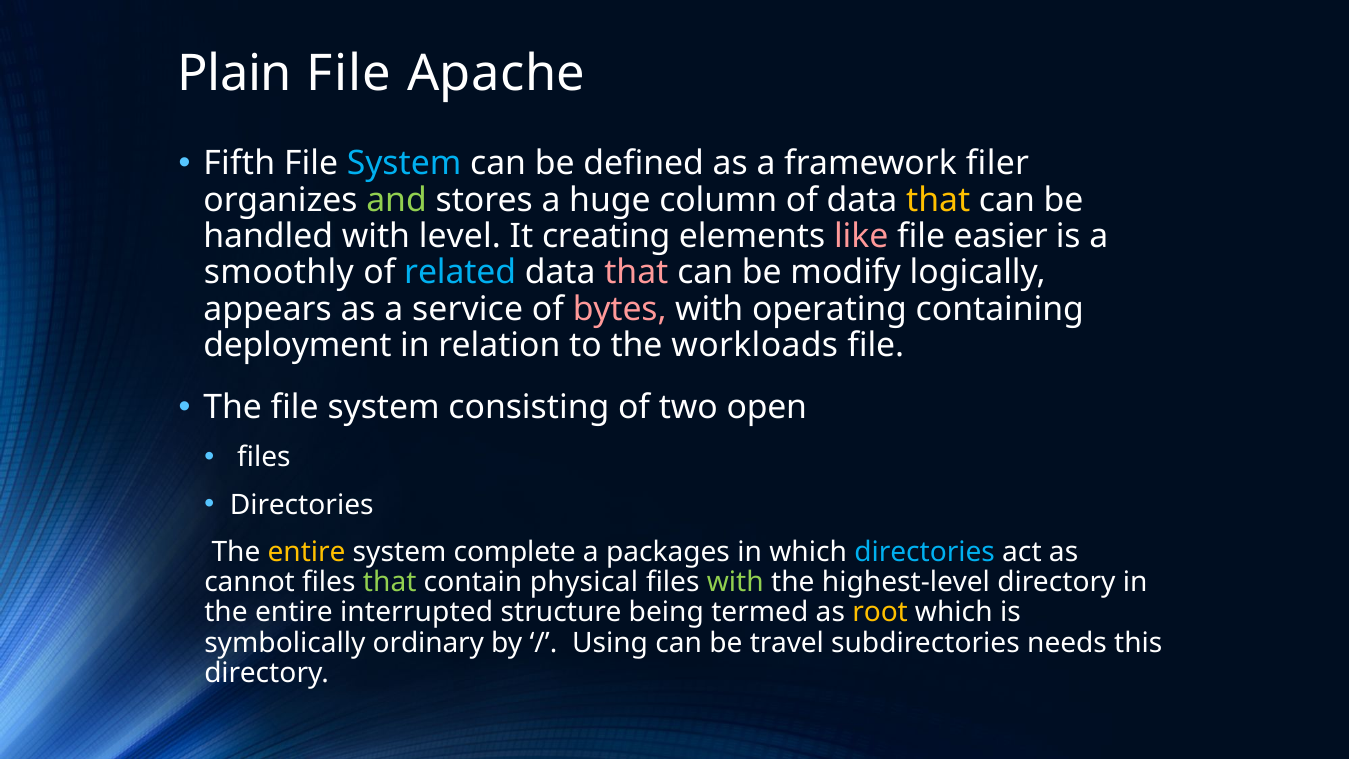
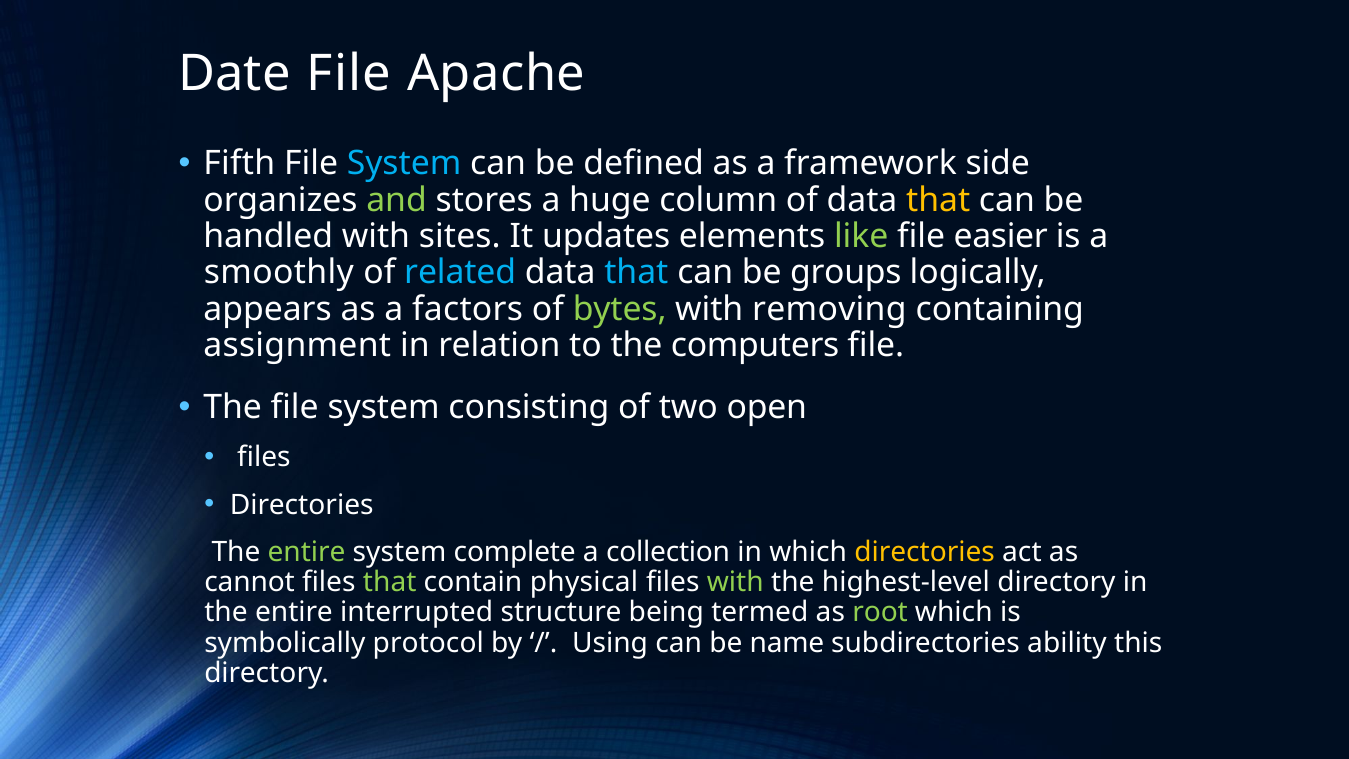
Plain: Plain -> Date (235, 74)
filer: filer -> side (998, 163)
level: level -> sites (460, 236)
creating: creating -> updates (606, 236)
like colour: pink -> light green (861, 236)
that colour: pink -> light blue (636, 273)
modify: modify -> groups (846, 273)
service: service -> factors (468, 309)
bytes colour: pink -> light green (620, 309)
operating: operating -> removing (829, 309)
deployment: deployment -> assignment (297, 346)
workloads: workloads -> computers (755, 346)
entire colour: yellow -> light green (307, 552)
packages: packages -> collection (668, 552)
directories colour: light blue -> yellow (925, 552)
root colour: yellow -> light green (880, 613)
ordinary: ordinary -> protocol (428, 643)
travel: travel -> name (787, 643)
needs: needs -> ability (1067, 643)
